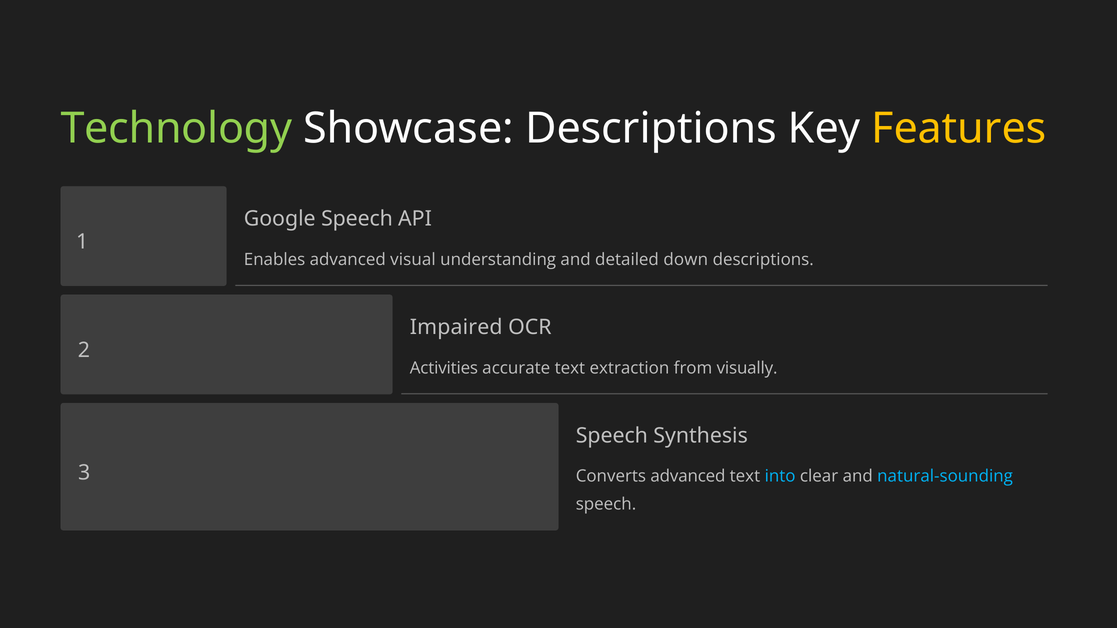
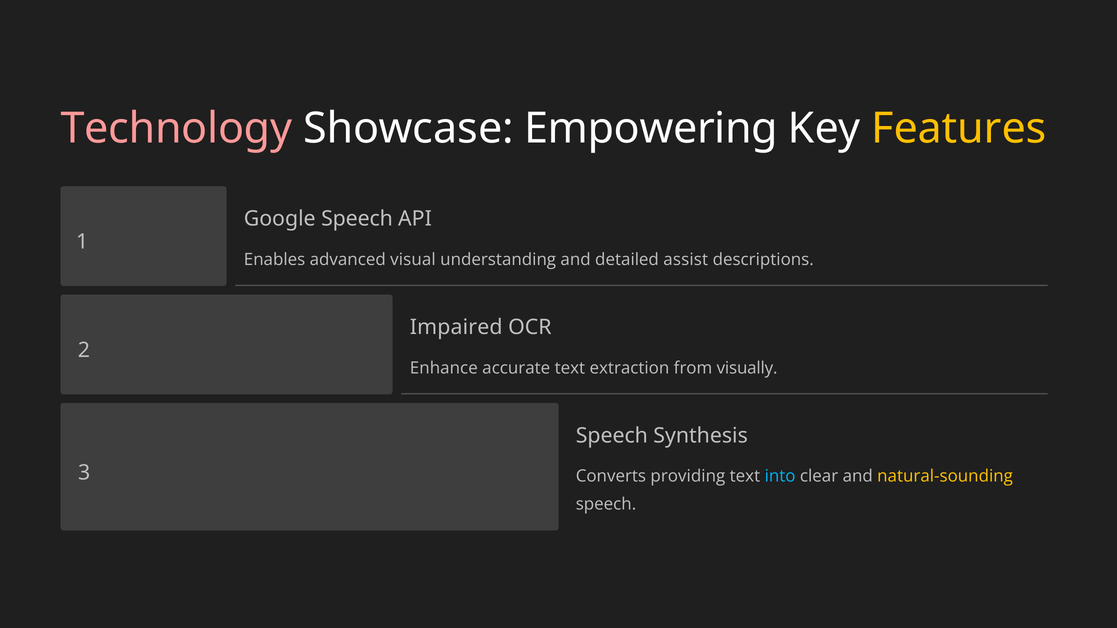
Technology colour: light green -> pink (176, 129)
Showcase Descriptions: Descriptions -> Empowering (651, 129)
down: down -> assist (686, 260)
Activities: Activities -> Enhance (444, 368)
Converts advanced: advanced -> providing (688, 477)
natural-sounding colour: light blue -> yellow (945, 477)
